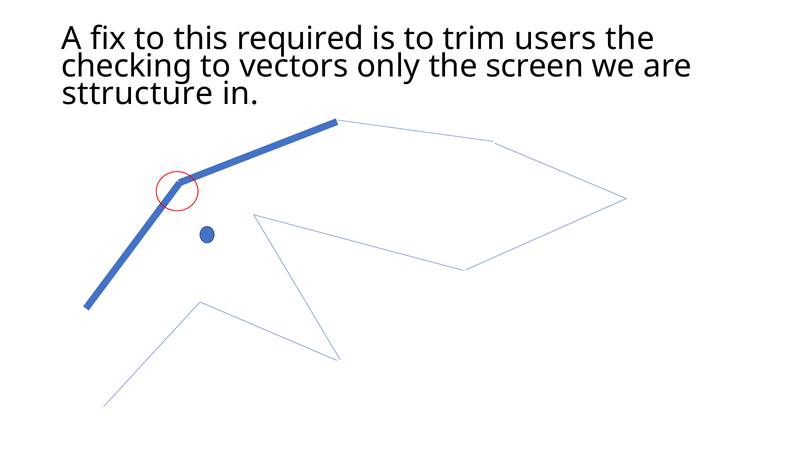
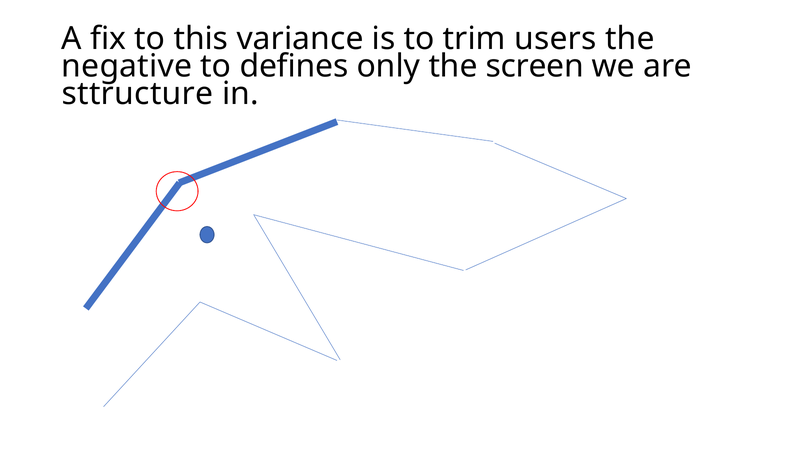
required: required -> variance (300, 39)
checking: checking -> negative (127, 66)
vectors: vectors -> defines (294, 66)
